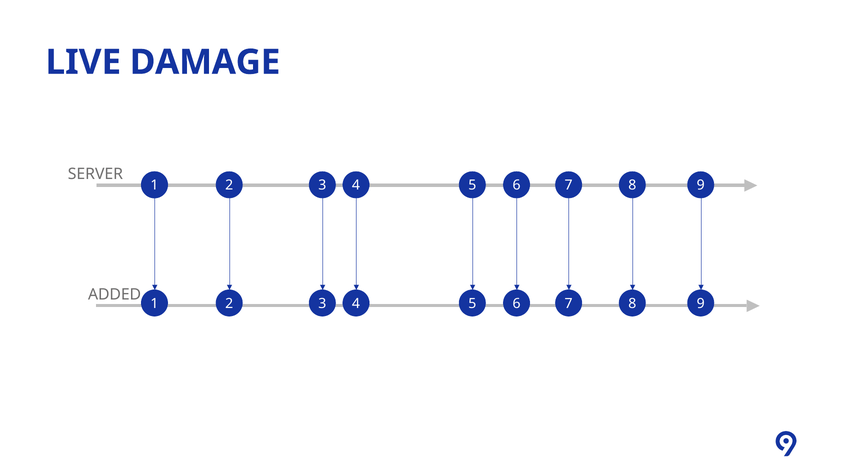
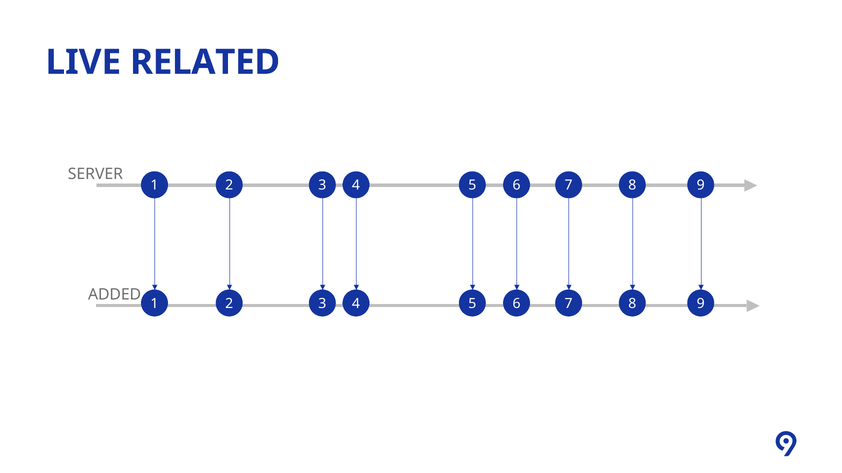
DAMAGE: DAMAGE -> RELATED (205, 62)
